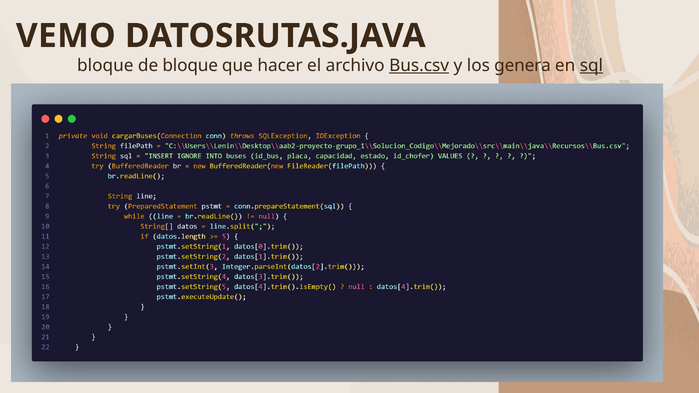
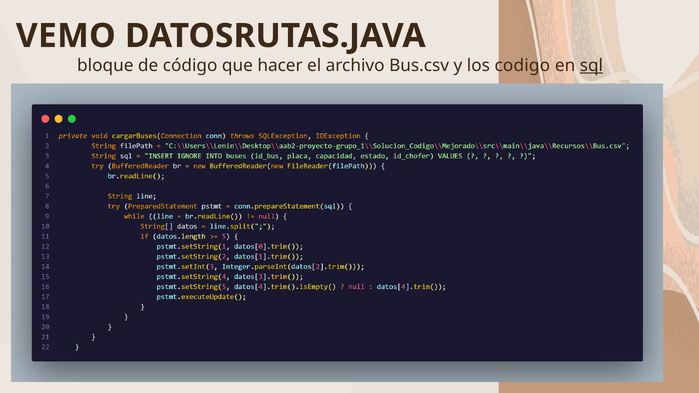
de bloque: bloque -> código (190, 66)
Bus.csv underline: present -> none (419, 66)
genera: genera -> codigo (522, 66)
